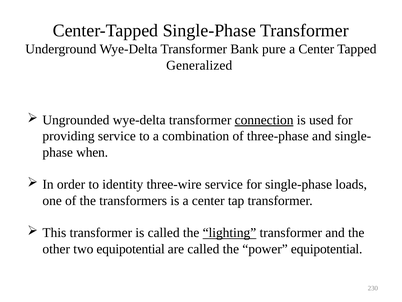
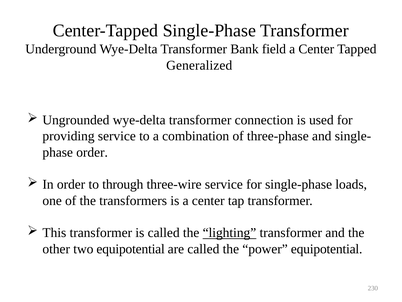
pure: pure -> field (274, 49)
connection underline: present -> none (264, 120)
when: when -> order (92, 152)
identity: identity -> through (123, 184)
